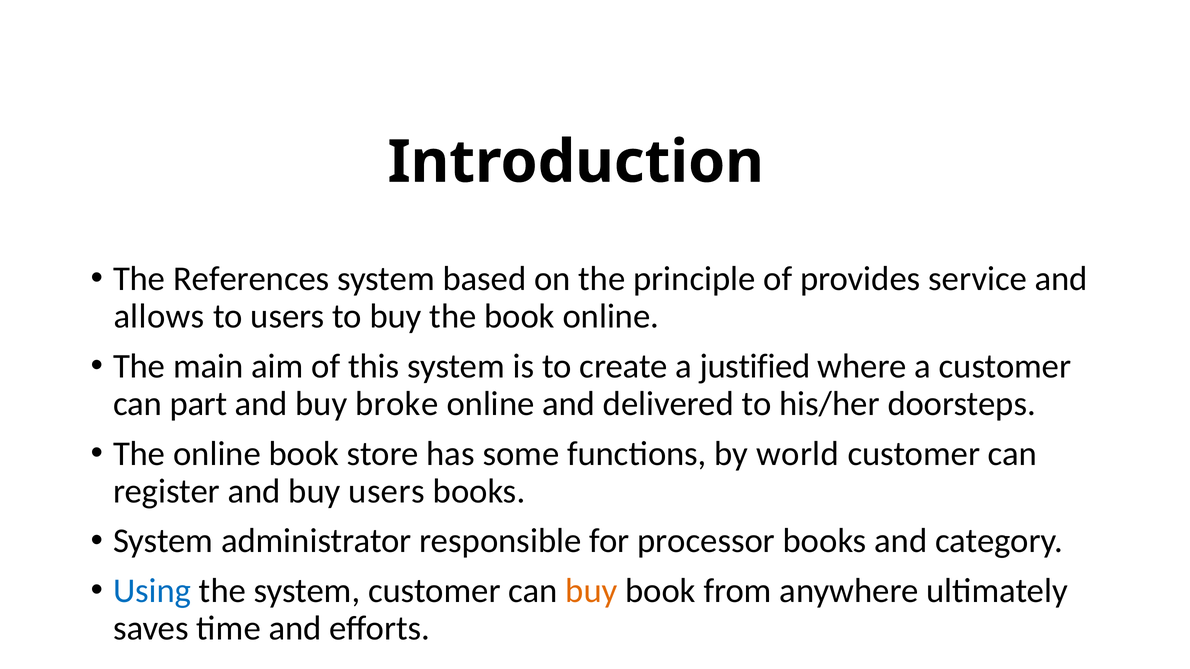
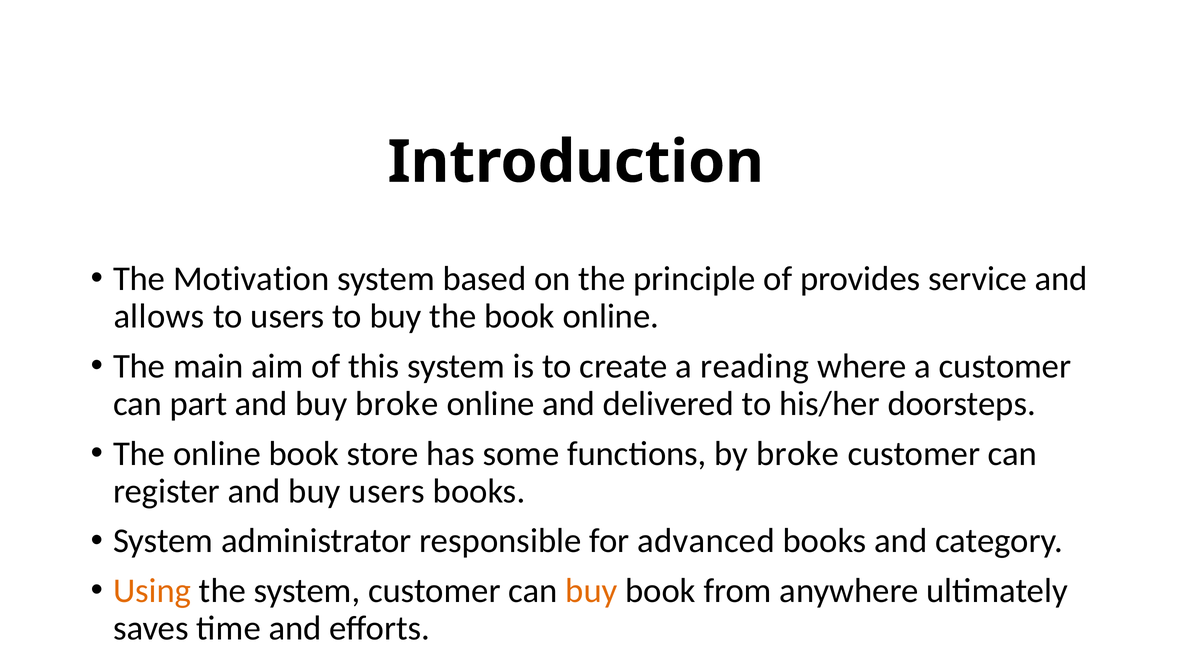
References: References -> Motivation (251, 279)
justified: justified -> reading (755, 366)
by world: world -> broke (798, 454)
processor: processor -> advanced (706, 541)
Using colour: blue -> orange (152, 591)
